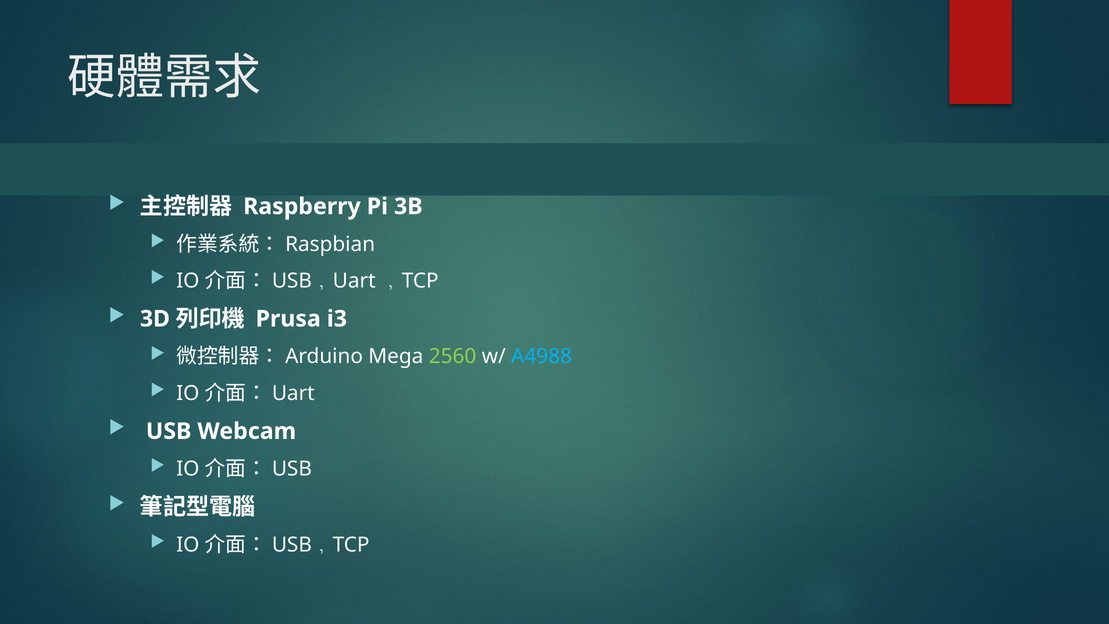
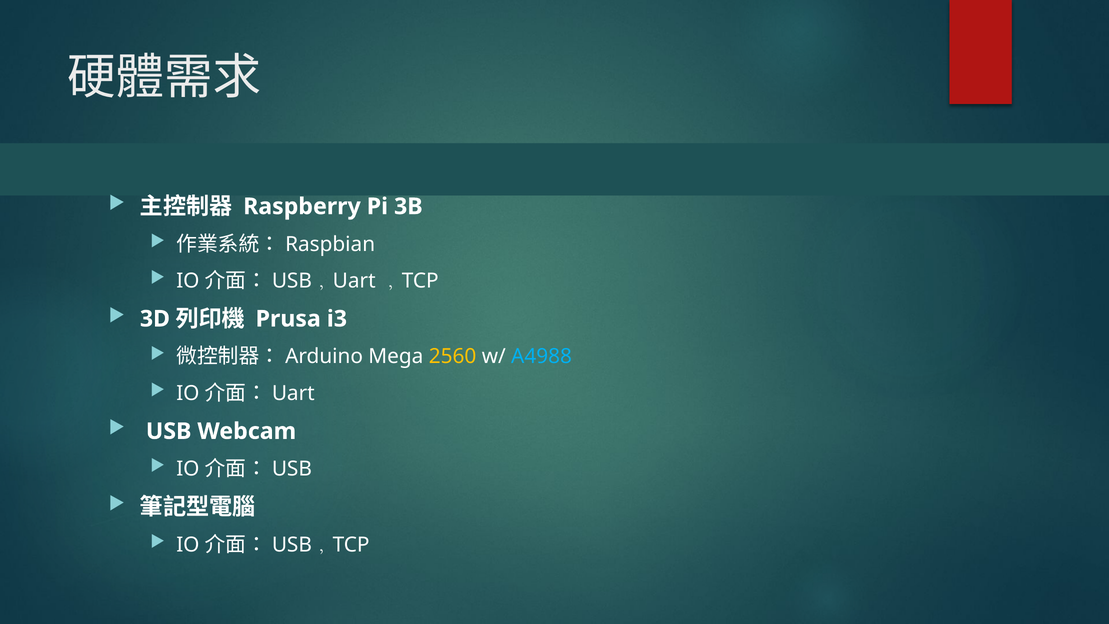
2560 colour: light green -> yellow (453, 357)
